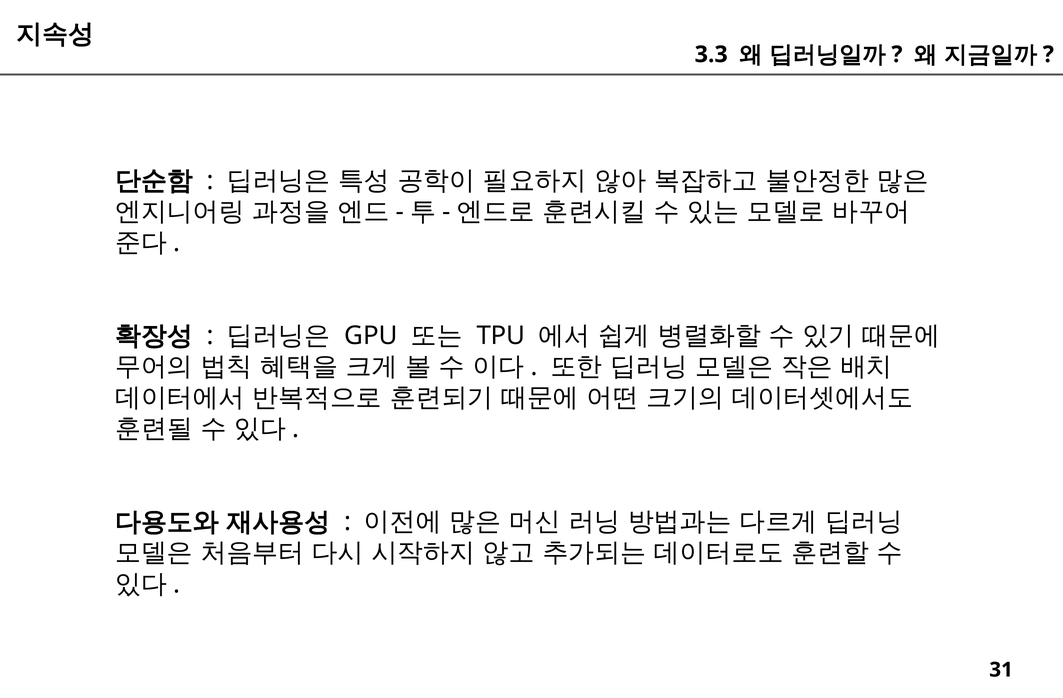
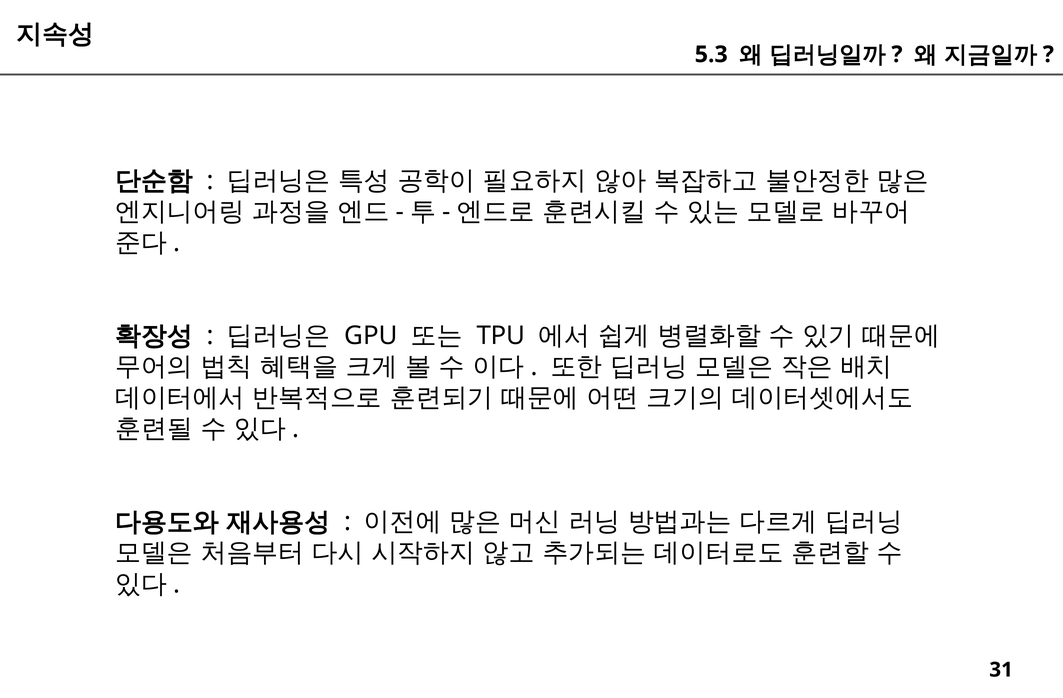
3.3: 3.3 -> 5.3 (711, 54)
